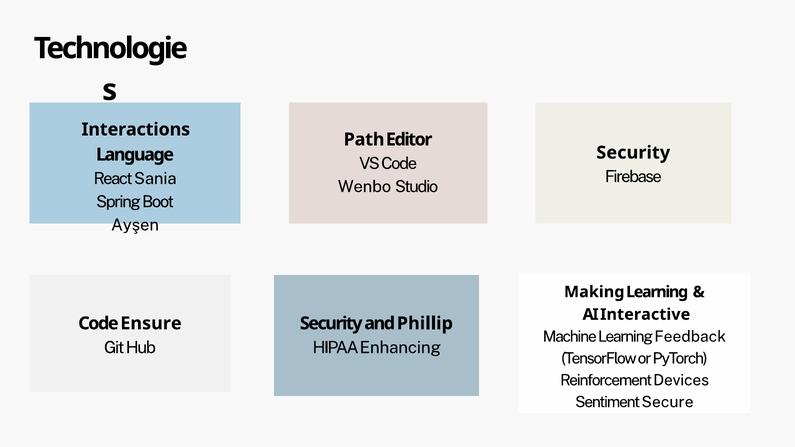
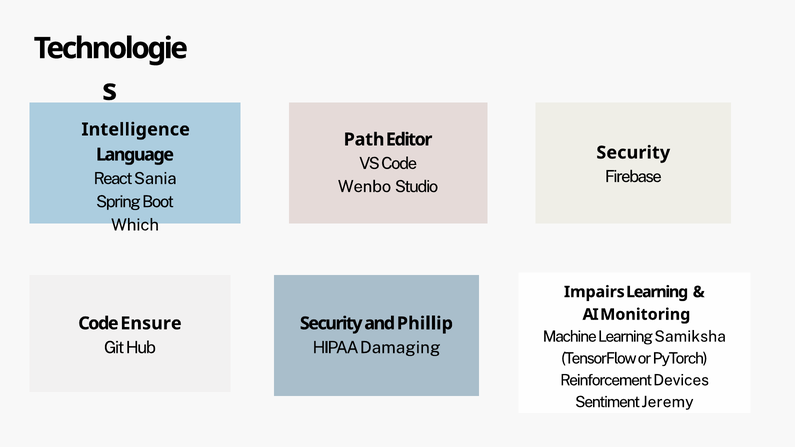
Interactions: Interactions -> Intelligence (136, 130)
Ayşen: Ayşen -> Which (135, 225)
Making: Making -> Impairs (594, 292)
Interactive: Interactive -> Monitoring (645, 315)
Feedback: Feedback -> Samiksha (690, 337)
Enhancing: Enhancing -> Damaging (400, 348)
Secure: Secure -> Jeremy (667, 402)
